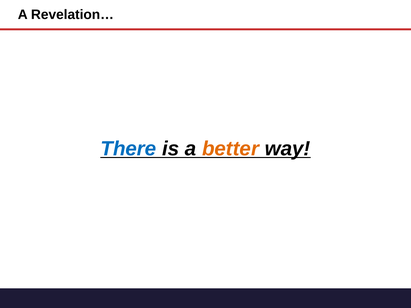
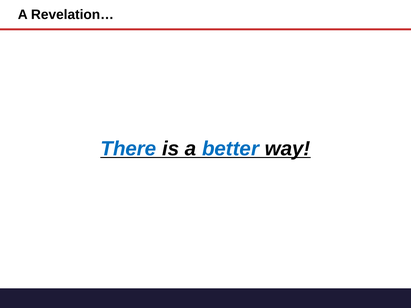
better colour: orange -> blue (231, 149)
